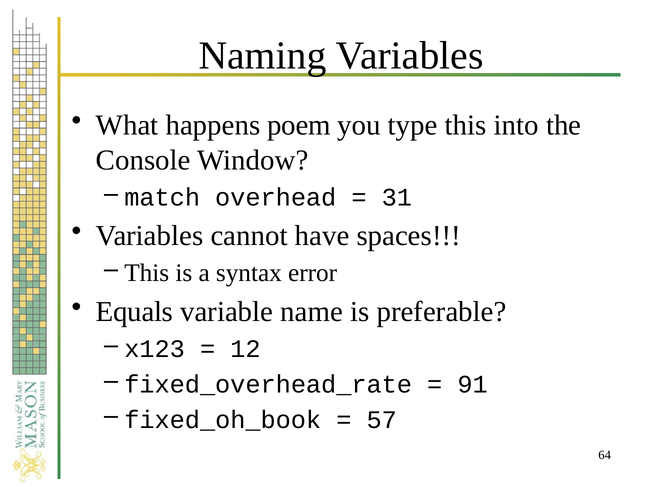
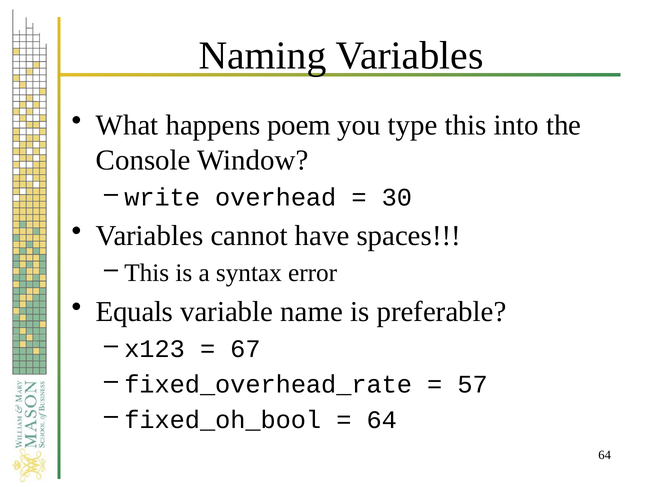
match: match -> write (162, 198)
31: 31 -> 30 (397, 198)
12: 12 -> 67 (245, 349)
91: 91 -> 57 (473, 385)
fixed_oh_book: fixed_oh_book -> fixed_oh_bool (223, 420)
57: 57 -> 64 (382, 420)
